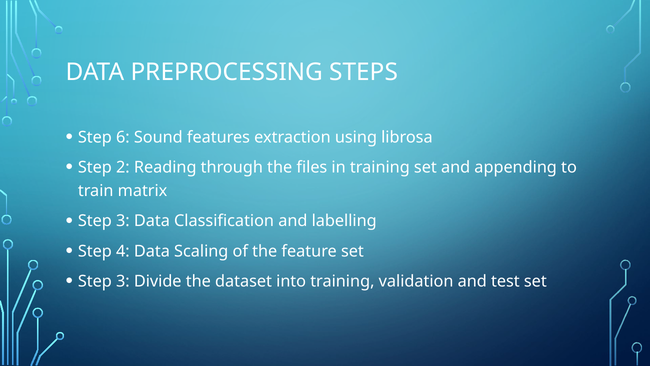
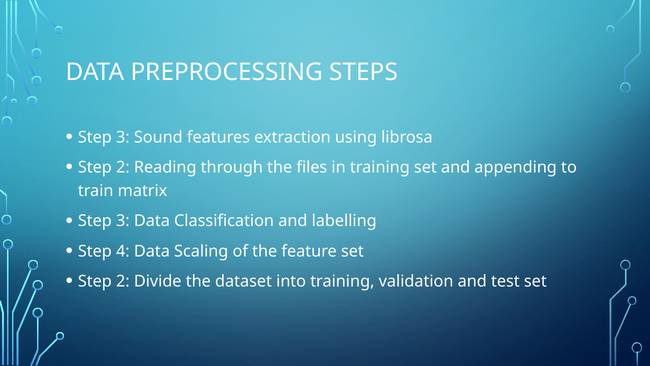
6: 6 -> 3 (123, 137)
3: 3 -> 2 (123, 281)
